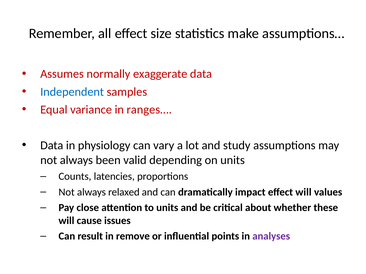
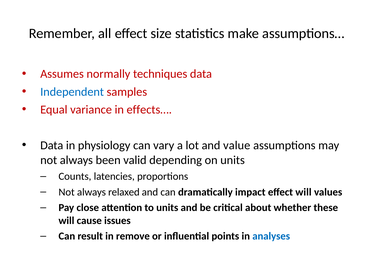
exaggerate: exaggerate -> techniques (160, 74)
ranges…: ranges… -> effects… (149, 110)
study: study -> value (237, 146)
analyses colour: purple -> blue (271, 237)
